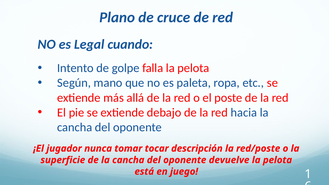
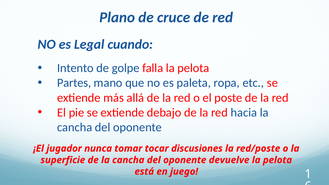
Según: Según -> Partes (74, 83)
descripción: descripción -> discusiones (197, 149)
